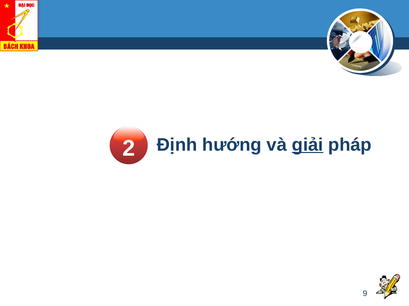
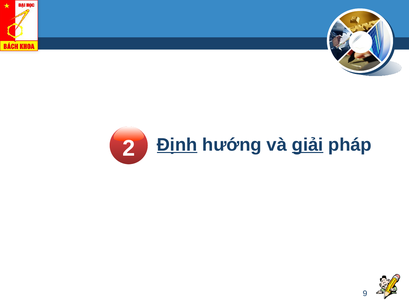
Định underline: none -> present (177, 145)
